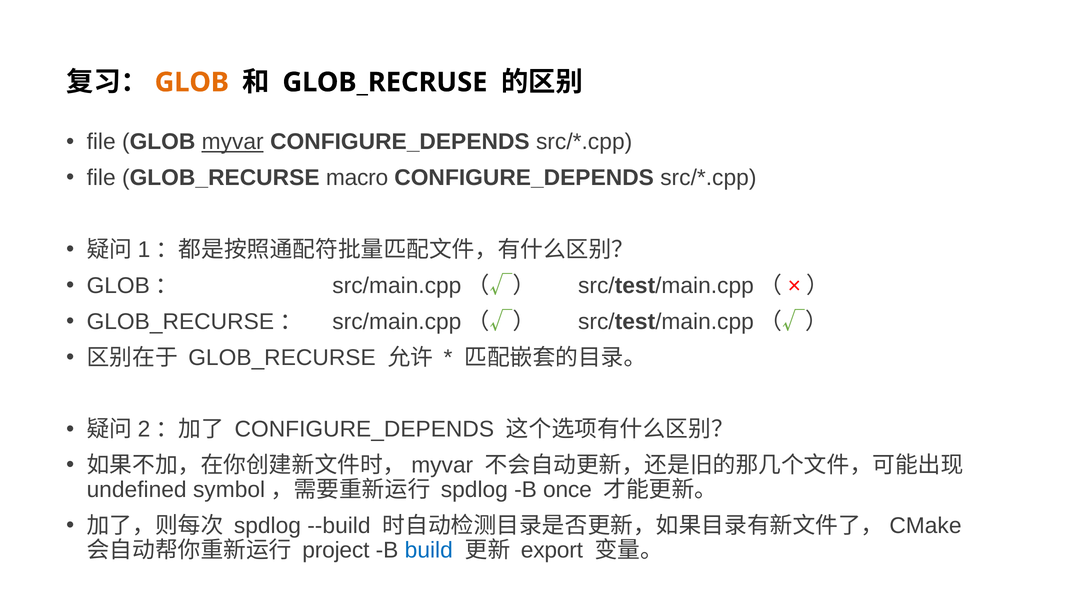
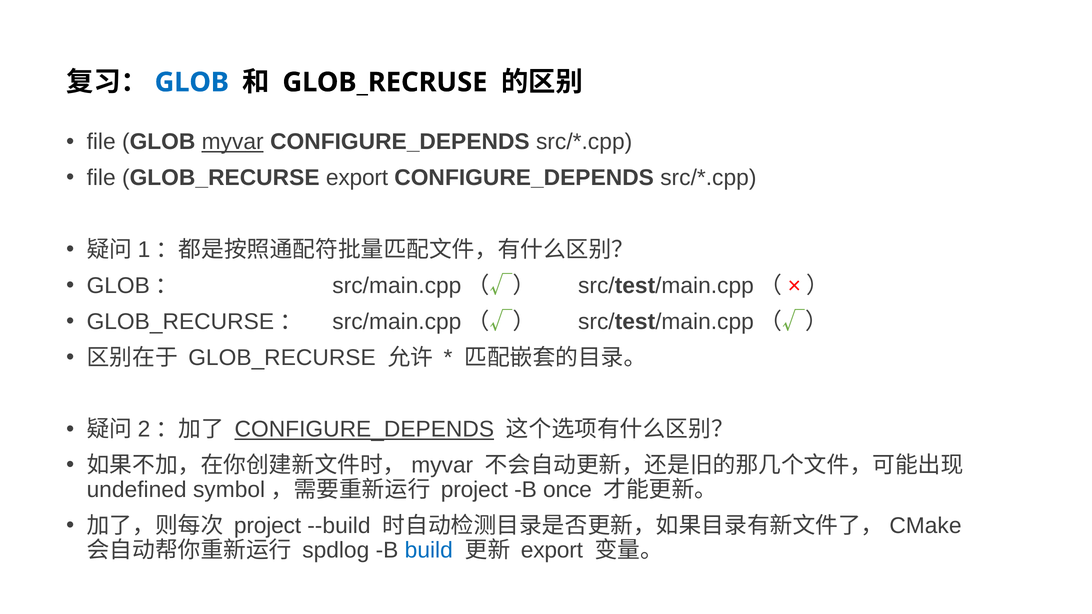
GLOB colour: orange -> blue (192, 82)
GLOB_RECURSE macro: macro -> export (357, 178)
CONFIGURE_DEPENDS underline: none -> present (364, 430)
spdlog: spdlog -> project (474, 490)
spdlog: spdlog -> project (268, 526)
project: project -> spdlog (336, 551)
